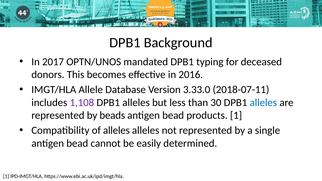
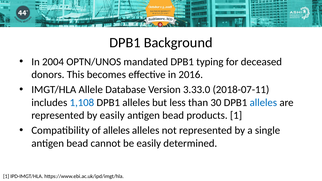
2017: 2017 -> 2004 (53, 62)
1,108 colour: purple -> blue (82, 103)
by beads: beads -> easily (112, 115)
